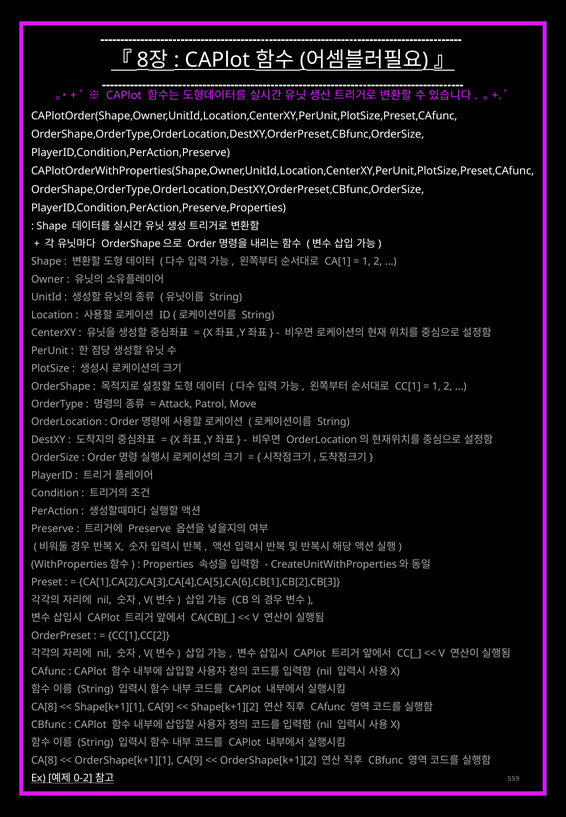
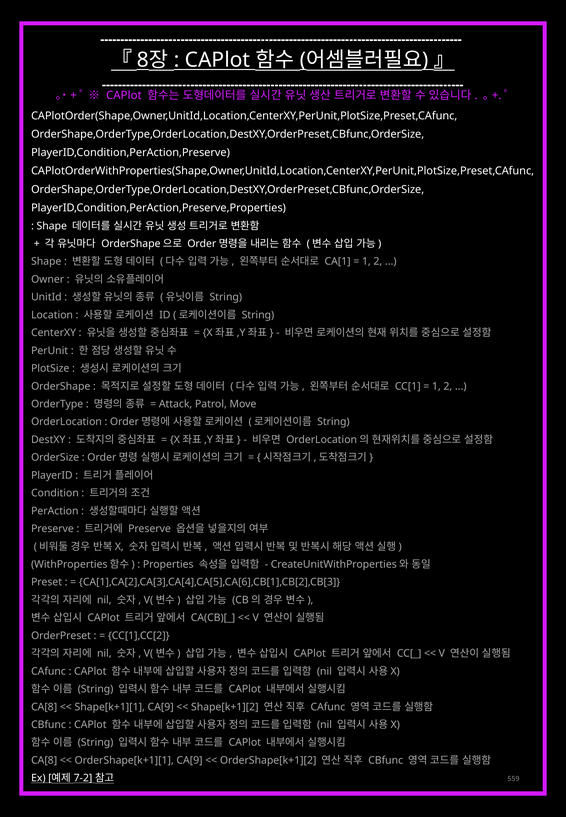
0-2: 0-2 -> 7-2 (83, 779)
